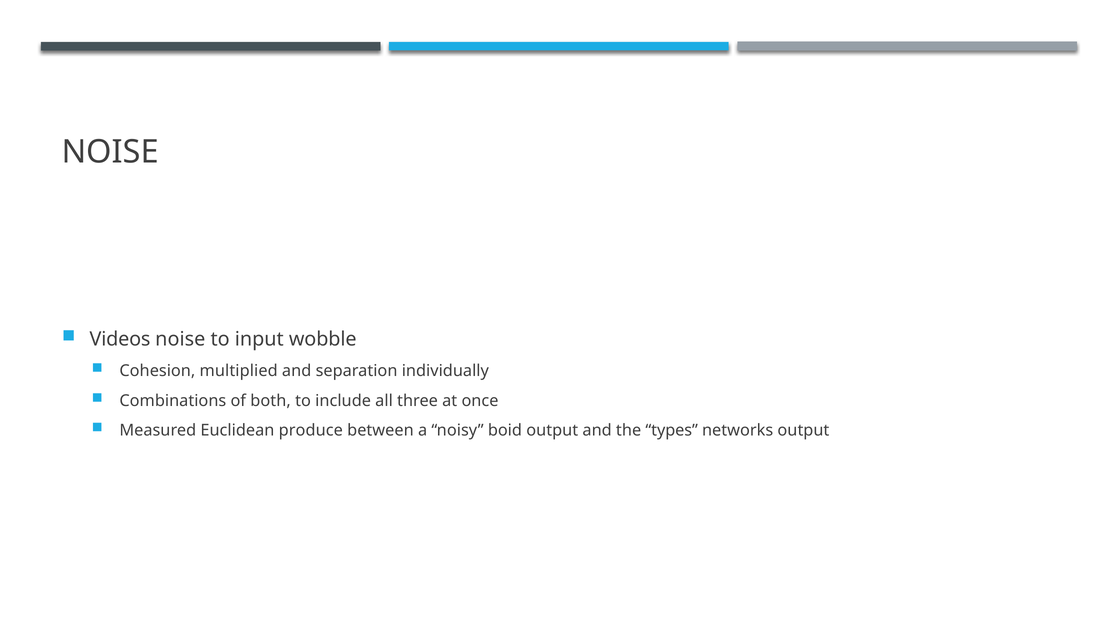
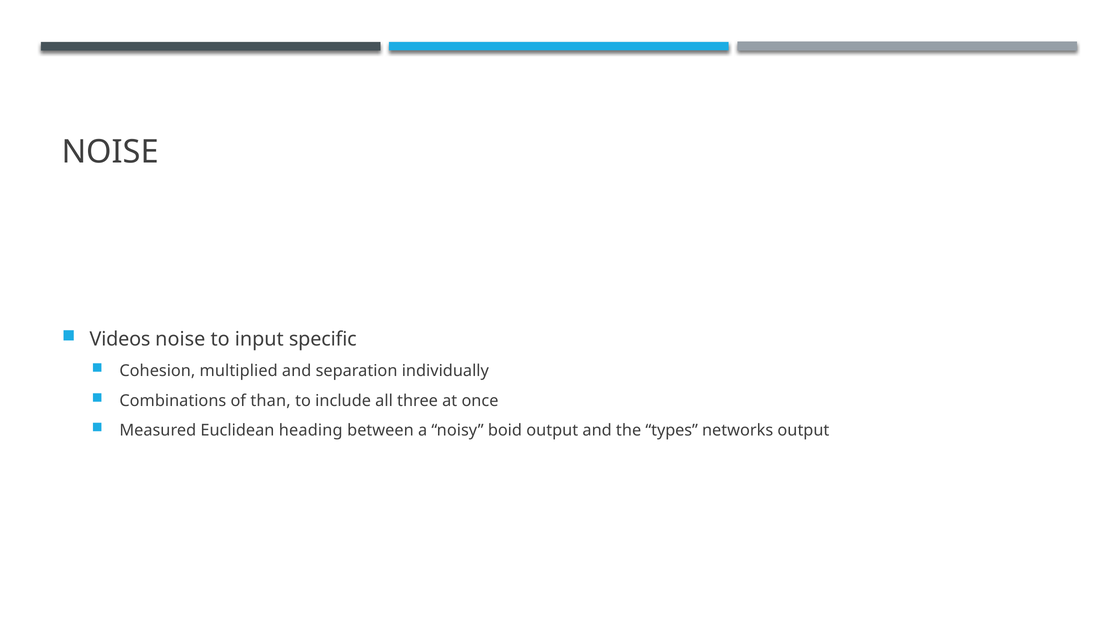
wobble: wobble -> specific (323, 339)
both: both -> than (271, 401)
produce: produce -> heading (311, 430)
